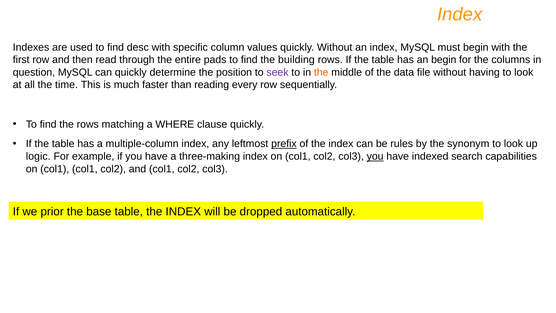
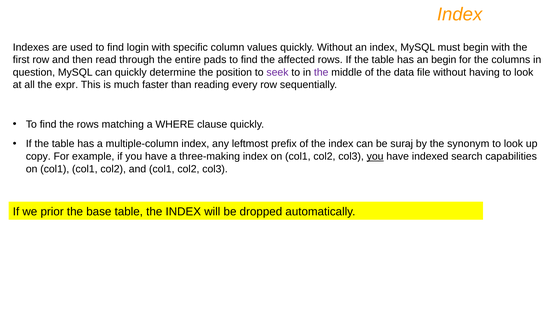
desc: desc -> login (138, 47)
building: building -> affected (296, 60)
the colour: orange -> purple (321, 72)
time: time -> expr (67, 85)
prefix underline: present -> none (284, 144)
rules: rules -> suraj (402, 144)
logic: logic -> copy (38, 156)
